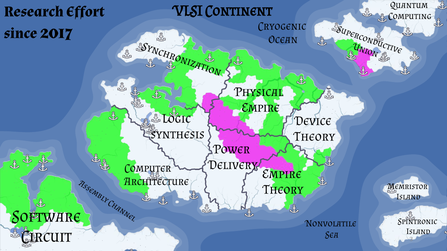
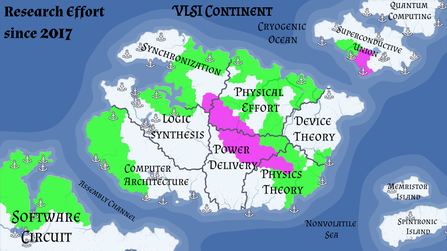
Empire: Empire -> Effort (260, 108)
Empire: Empire -> Physics (282, 174)
